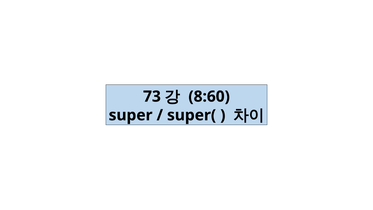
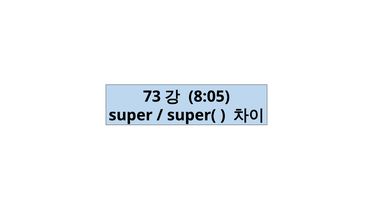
8:60: 8:60 -> 8:05 (209, 96)
